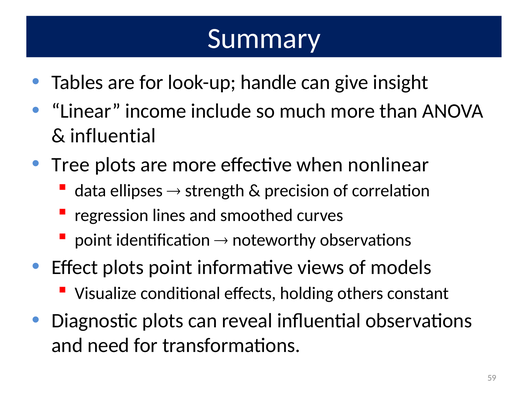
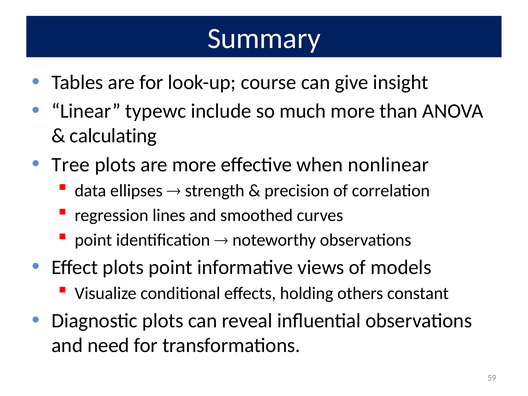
handle: handle -> course (269, 82)
income: income -> typewc (156, 111)
influential: influential -> calculating (113, 136)
